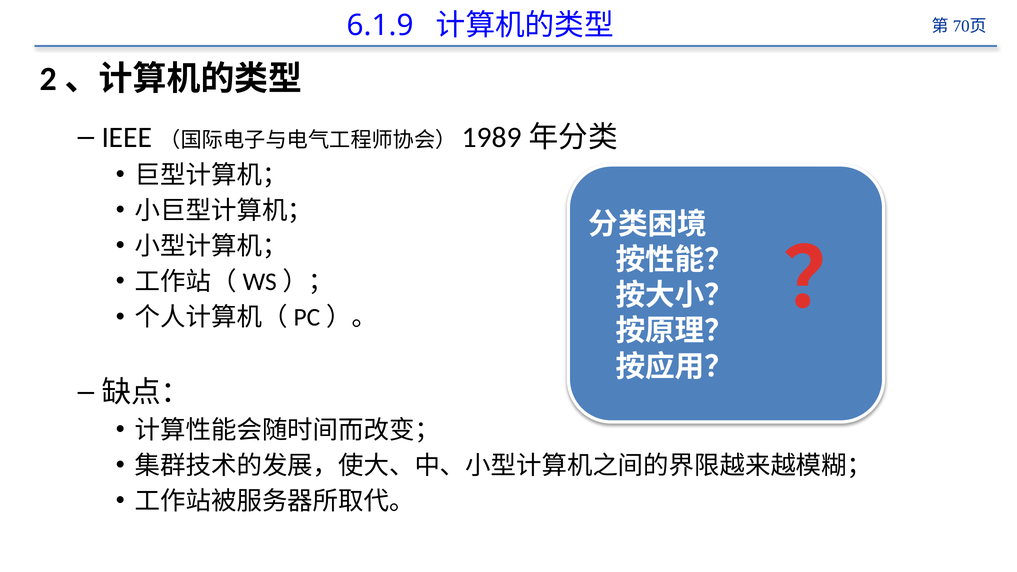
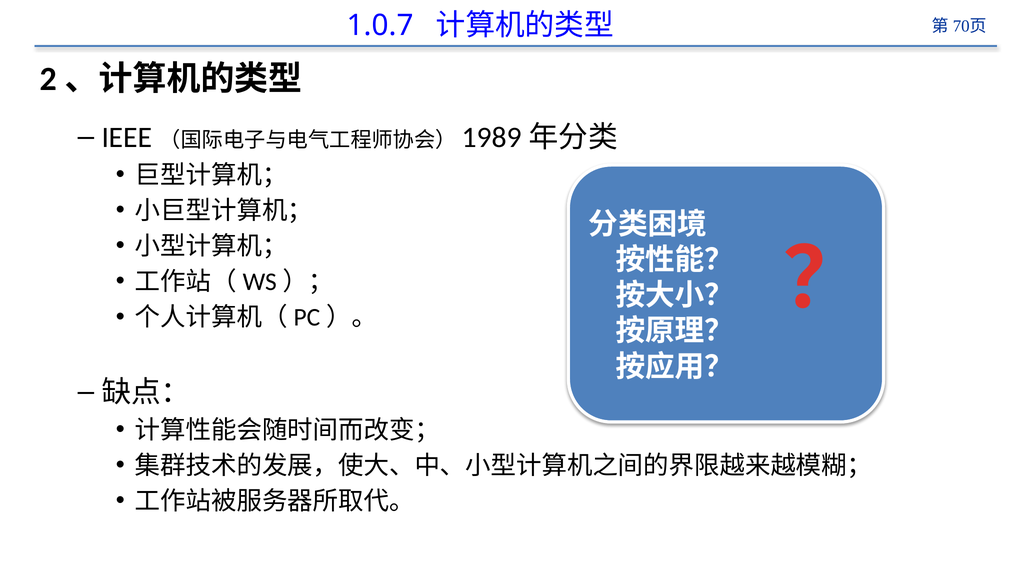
6.1.9: 6.1.9 -> 1.0.7 (380, 25)
